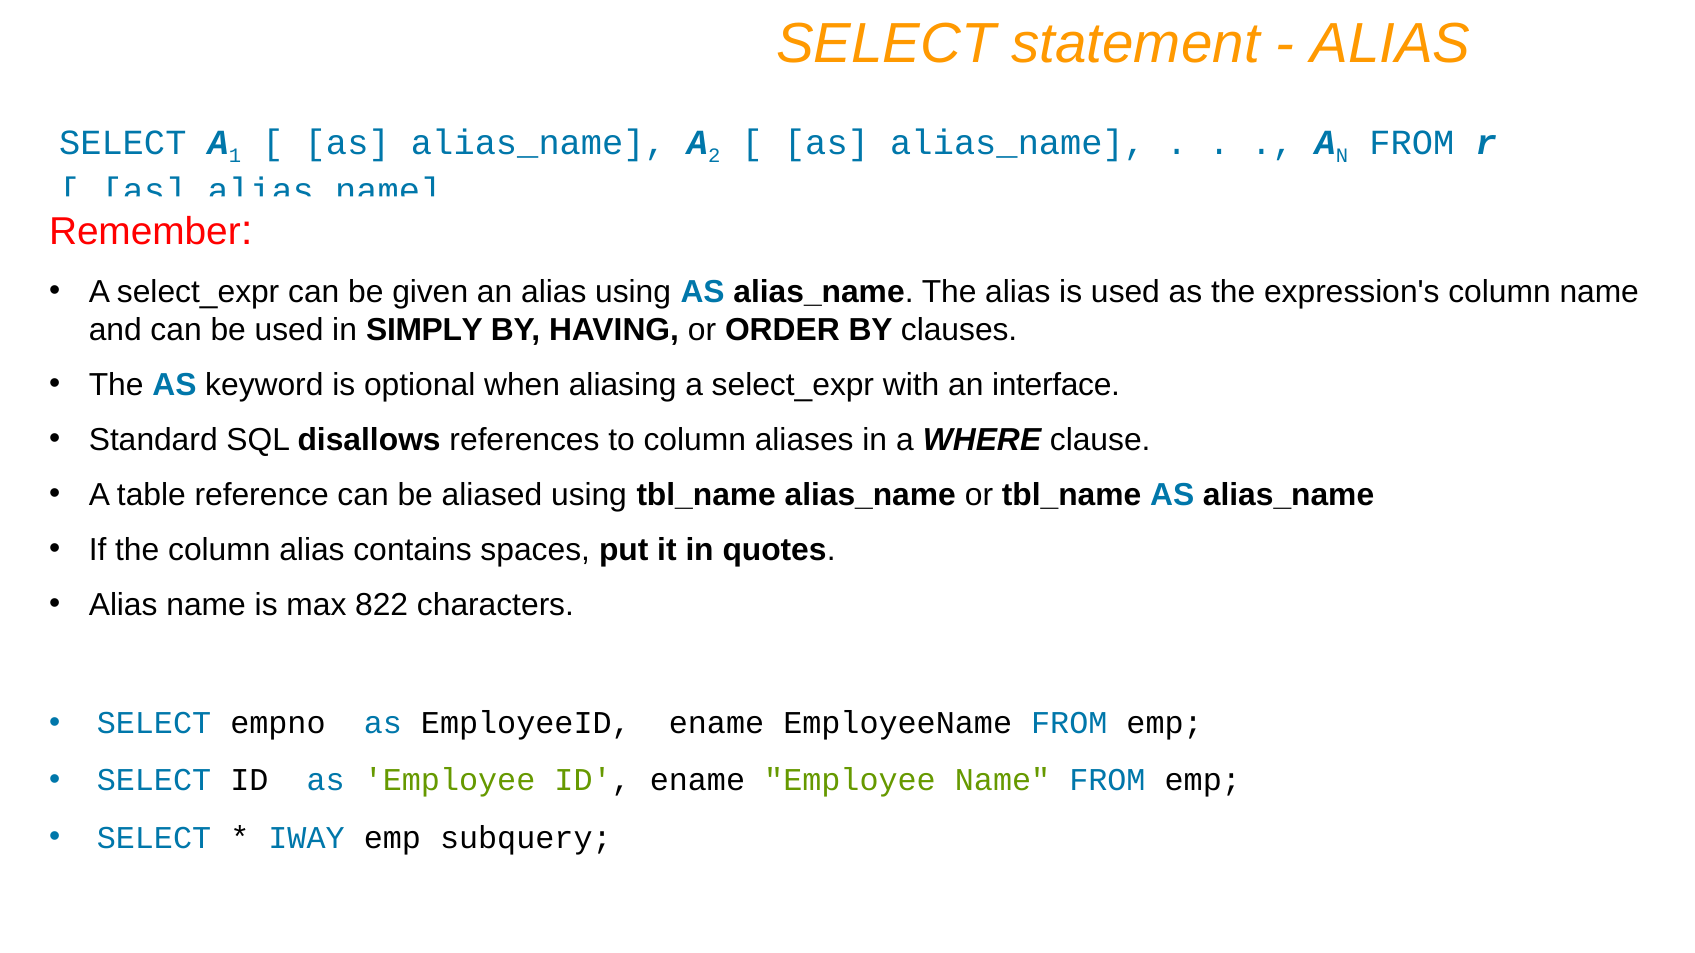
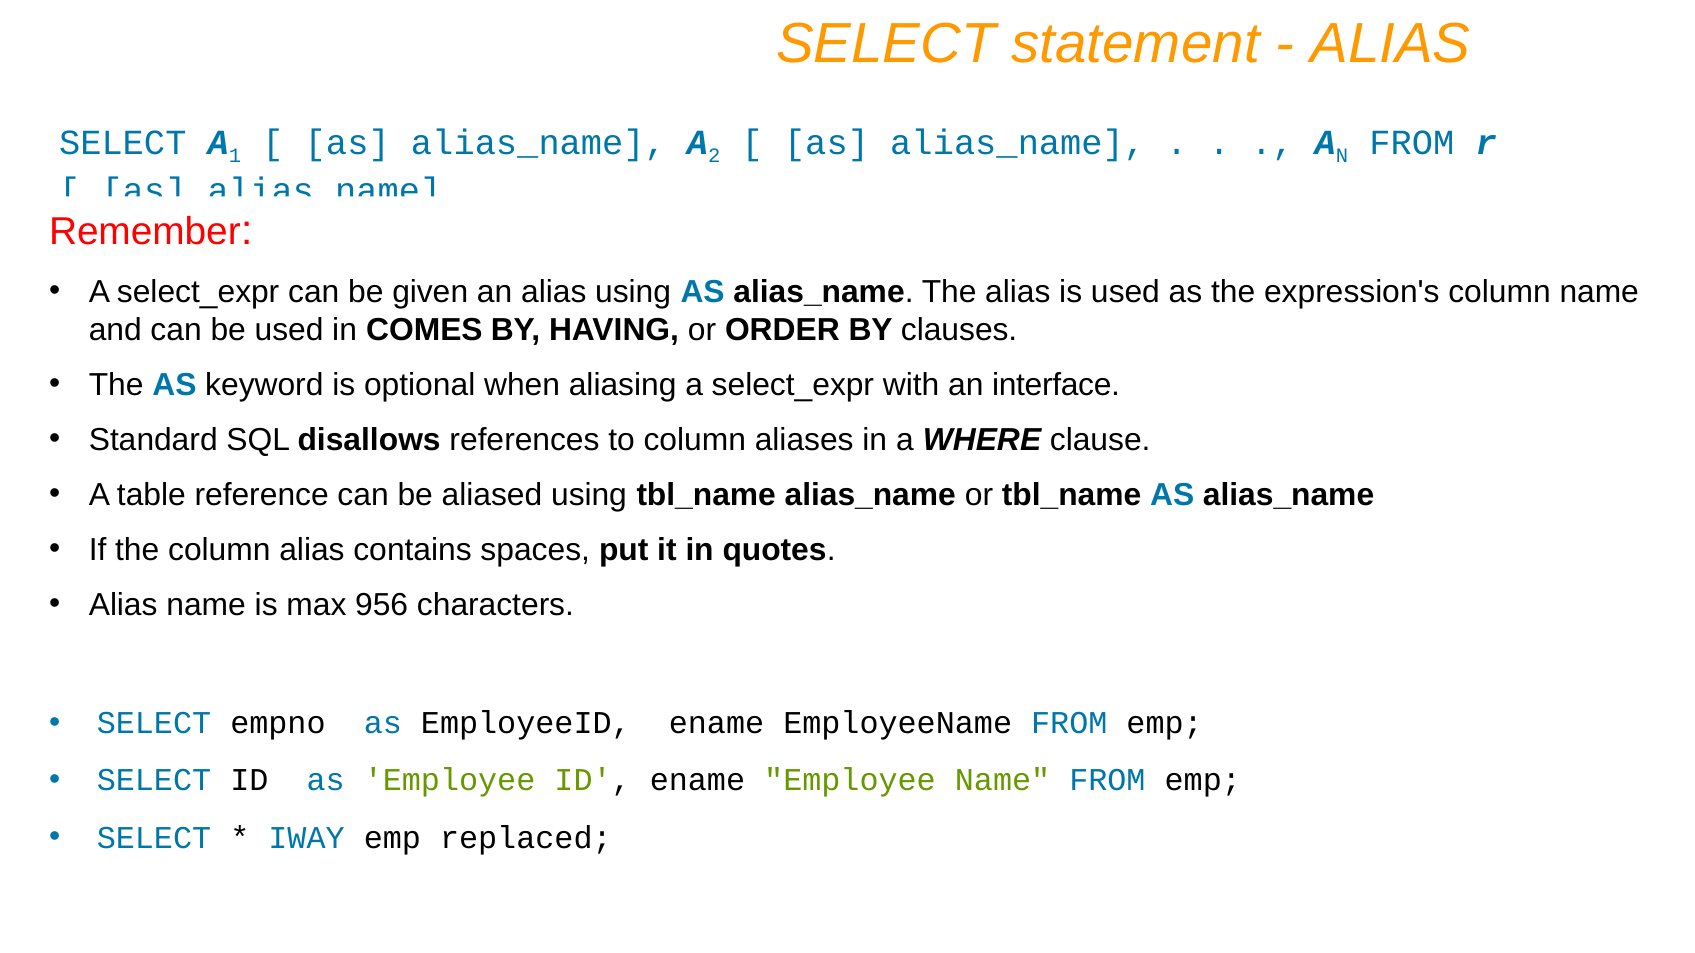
SIMPLY: SIMPLY -> COMES (424, 330)
822: 822 -> 956 (382, 605)
subquery: subquery -> replaced (526, 838)
